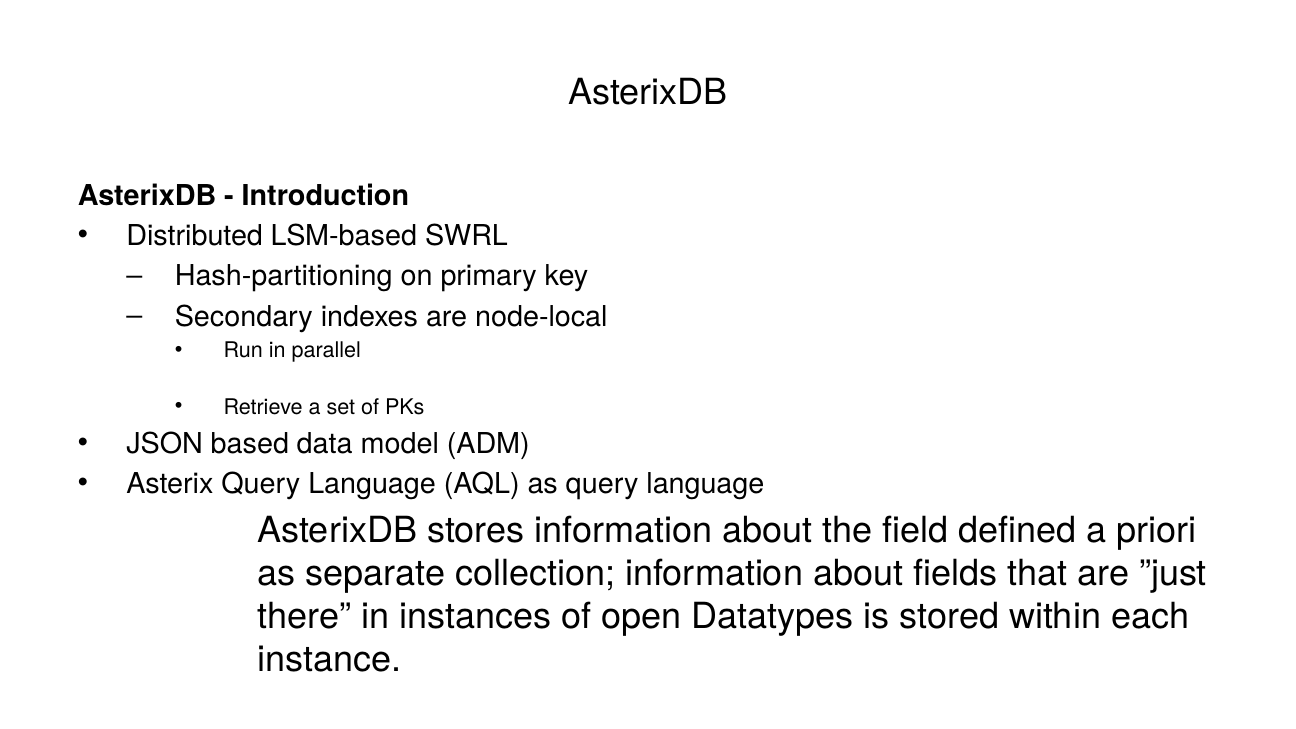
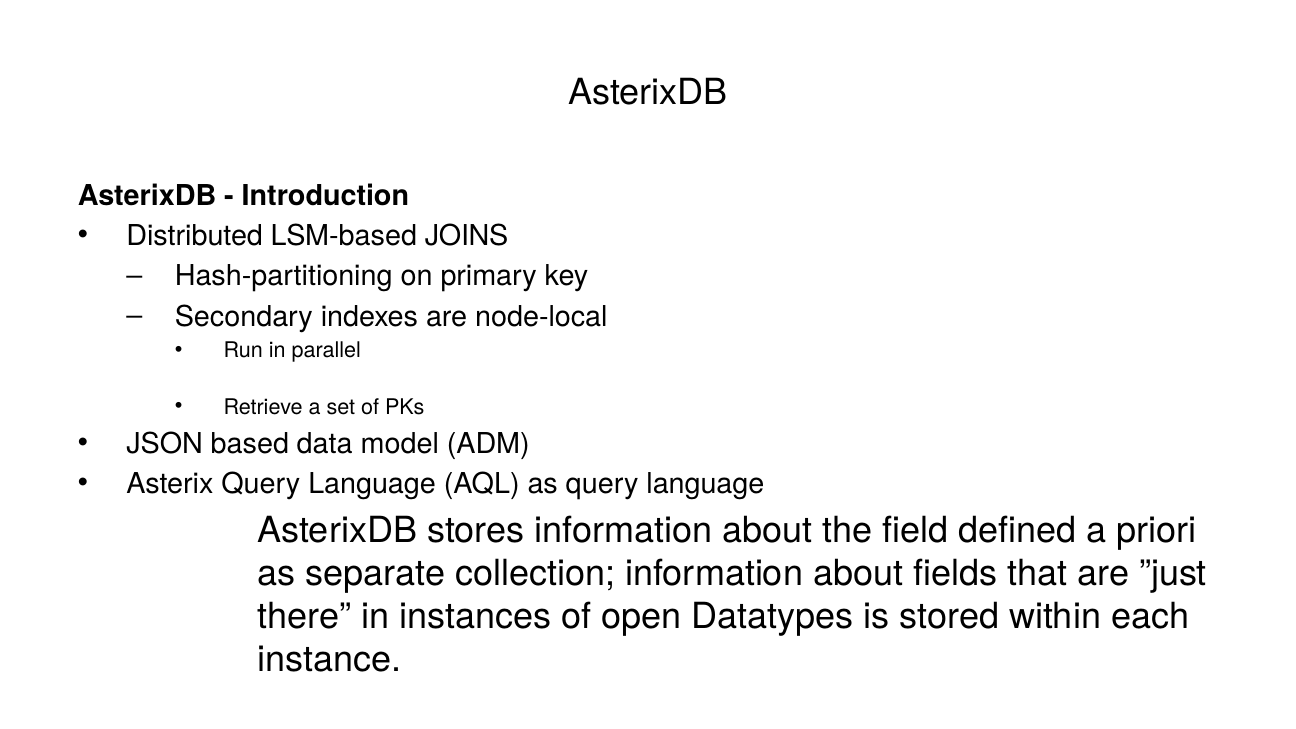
SWRL: SWRL -> JOINS (467, 236)
